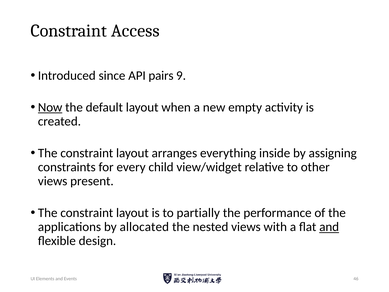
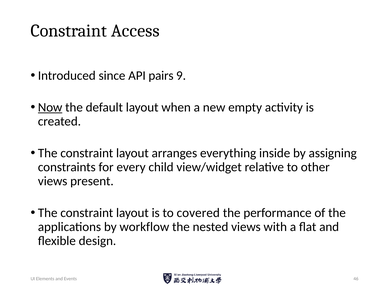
partially: partially -> covered (198, 213)
allocated: allocated -> workflow (144, 227)
and underline: present -> none (329, 227)
